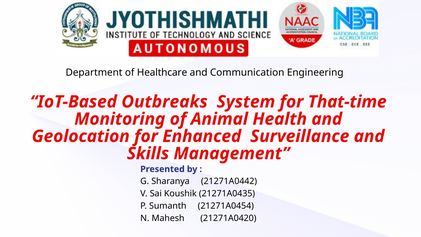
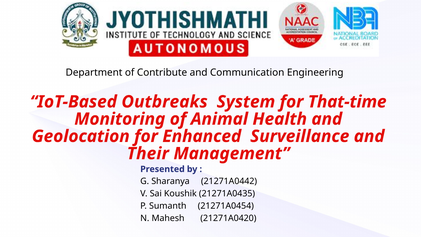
Healthcare: Healthcare -> Contribute (162, 72)
Skills: Skills -> Their (148, 153)
